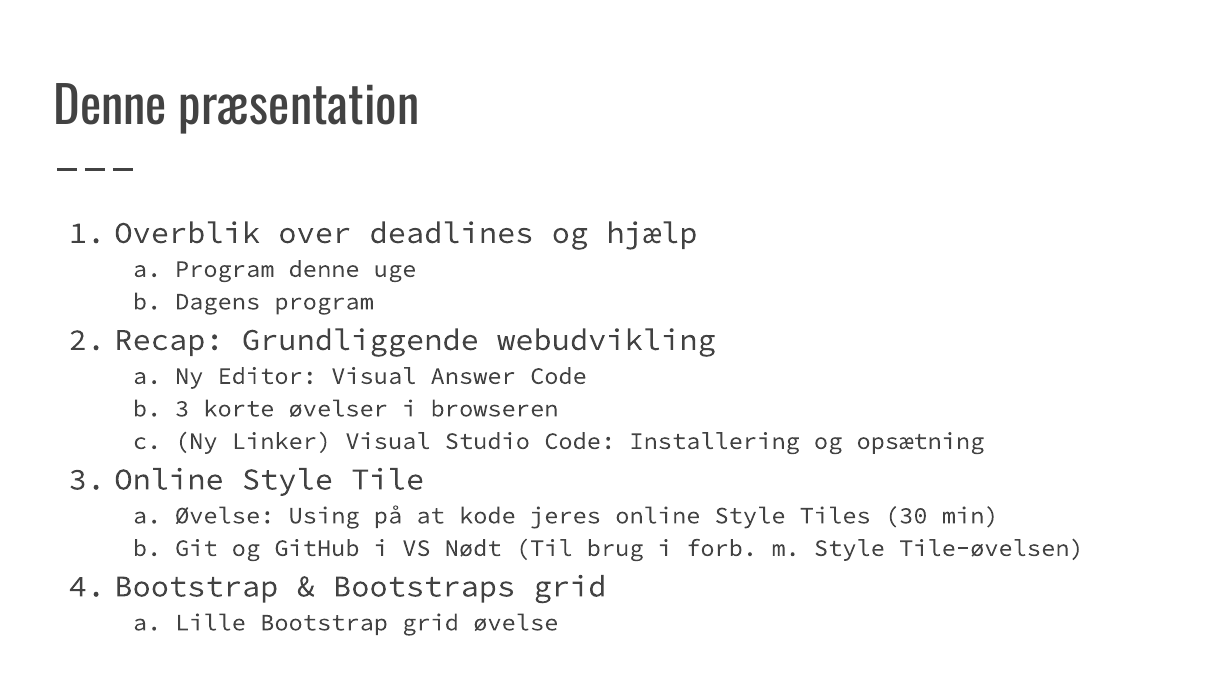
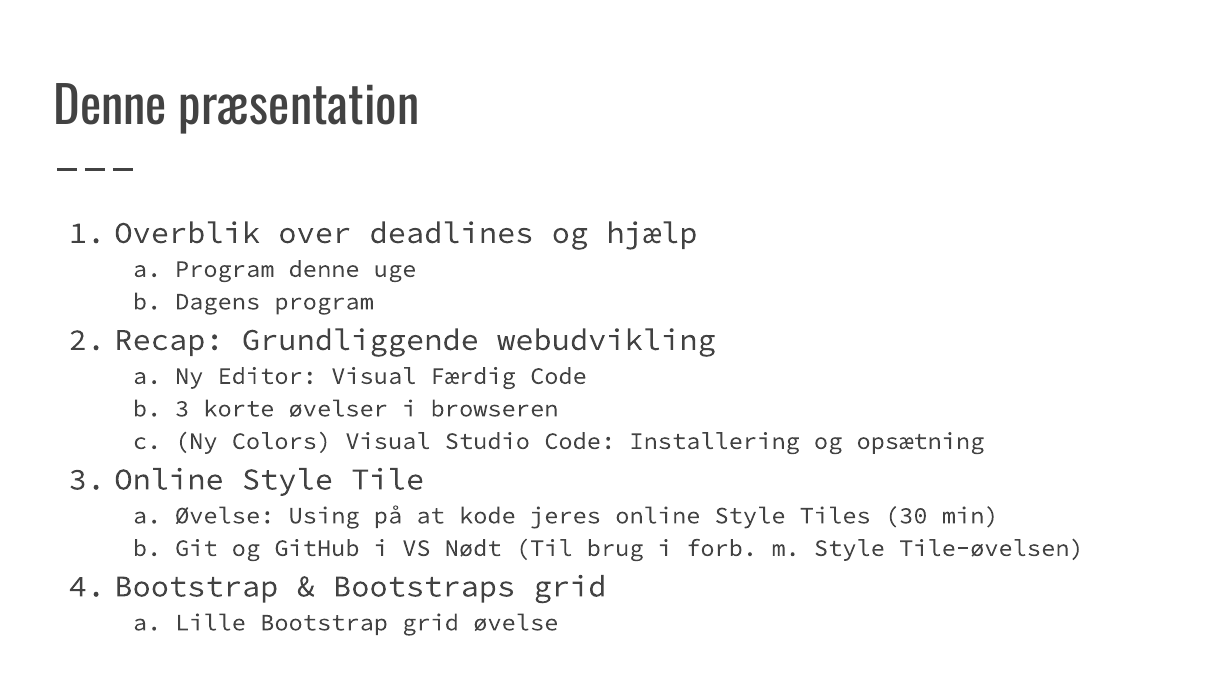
Answer: Answer -> Færdig (473, 376)
Linker: Linker -> Colors (281, 441)
